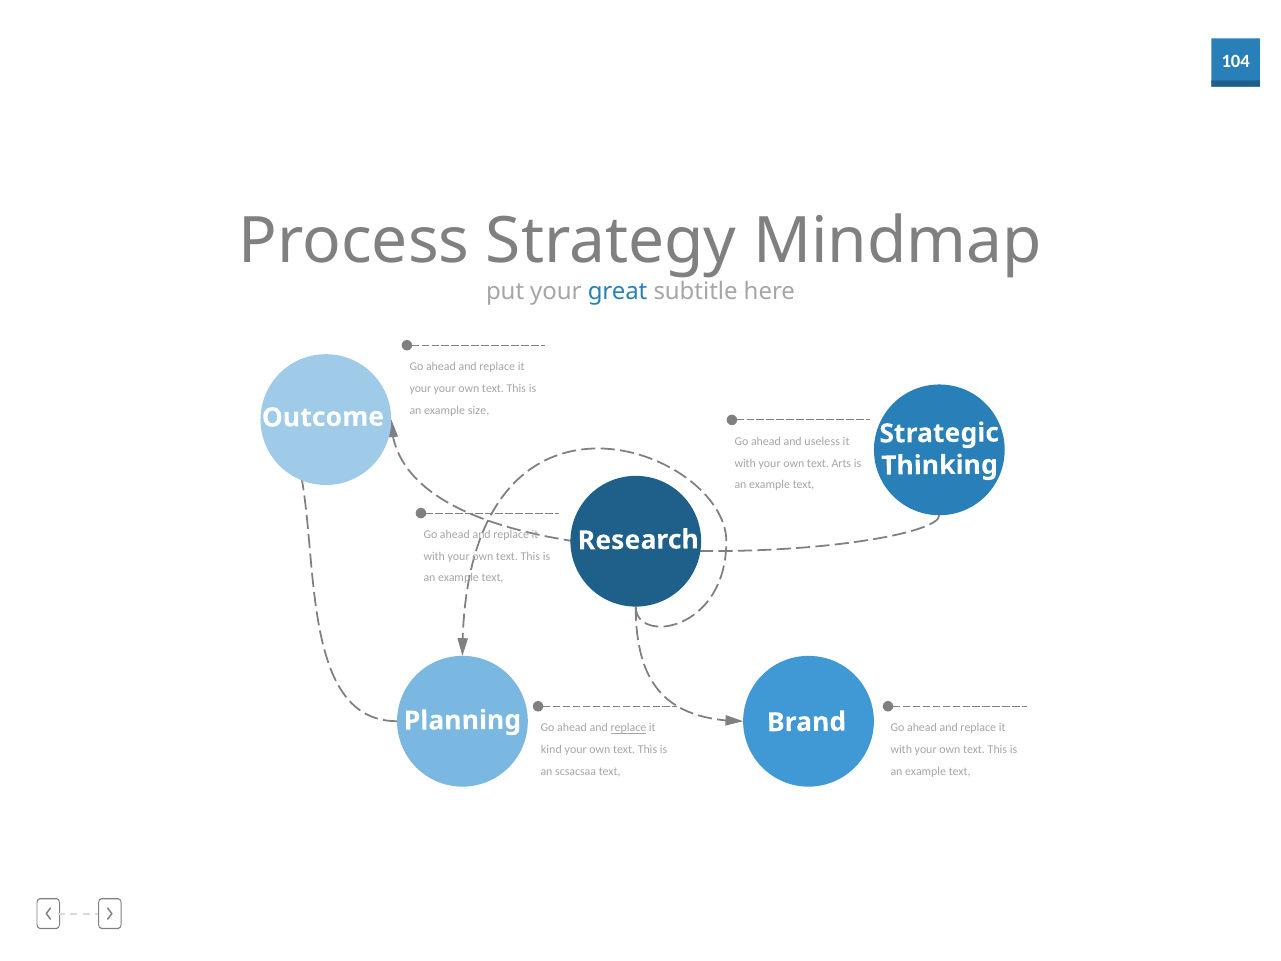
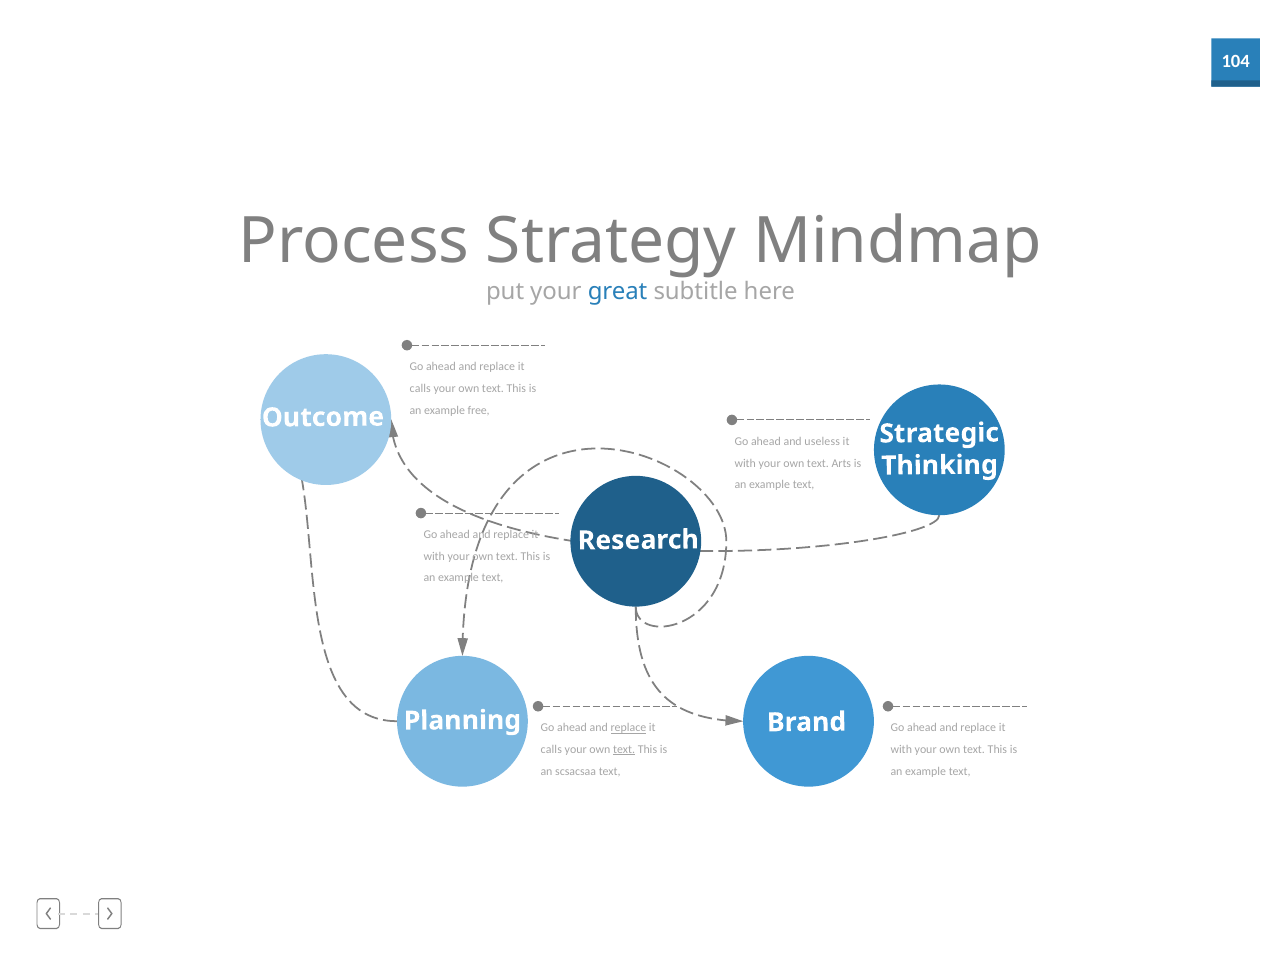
your: your -> calls (420, 388)
size: size -> free (479, 410)
kind: kind -> calls (551, 749)
text underline: none -> present (624, 749)
